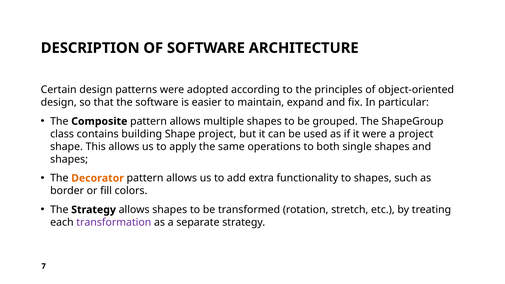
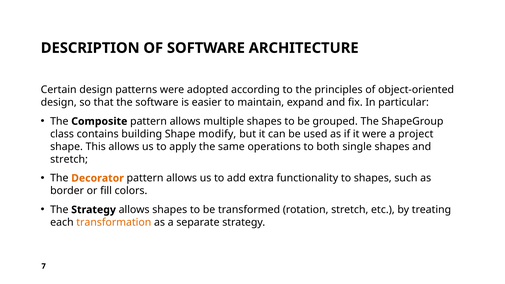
Shape project: project -> modify (217, 134)
shapes: shapes -> stretch (69, 159)
transformation colour: purple -> orange (114, 222)
